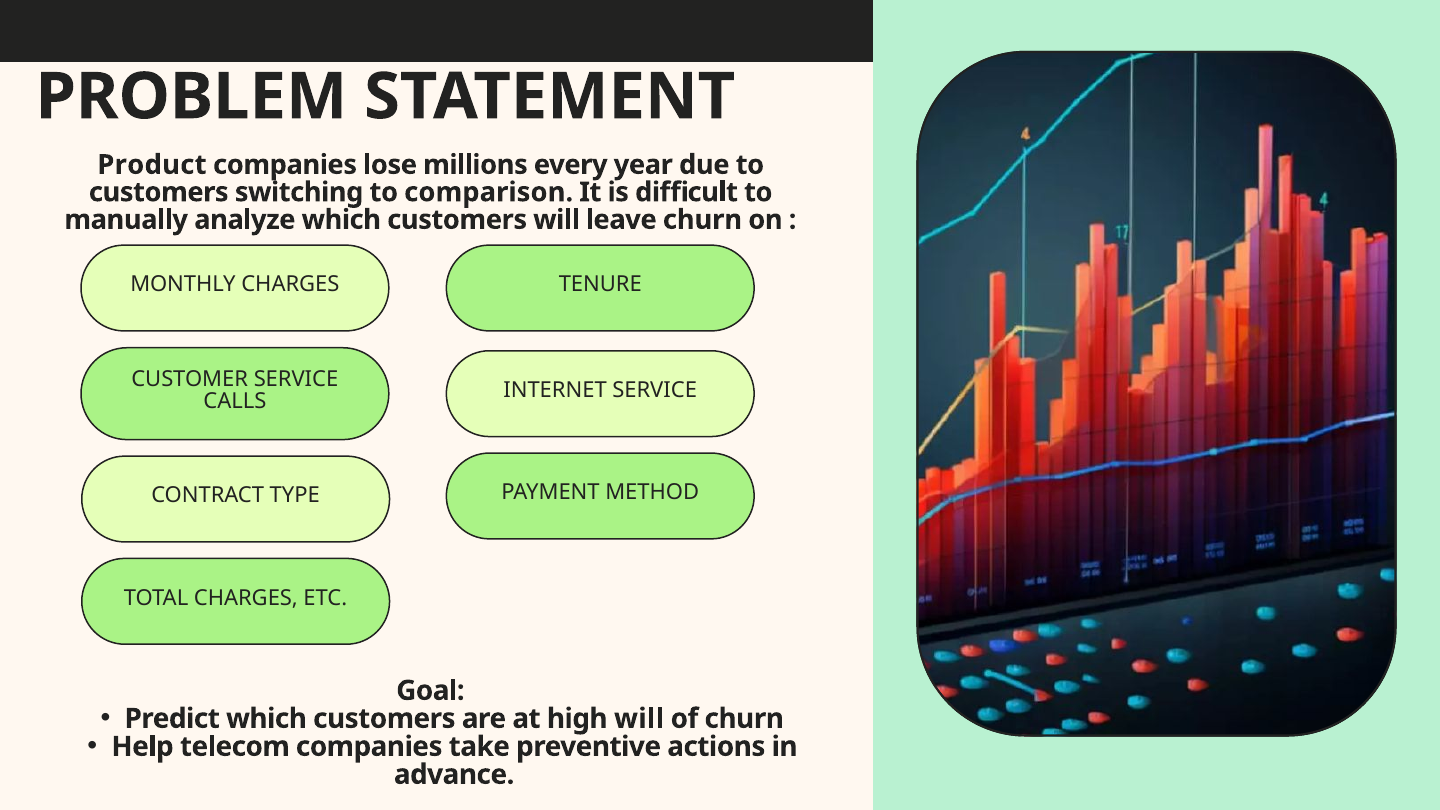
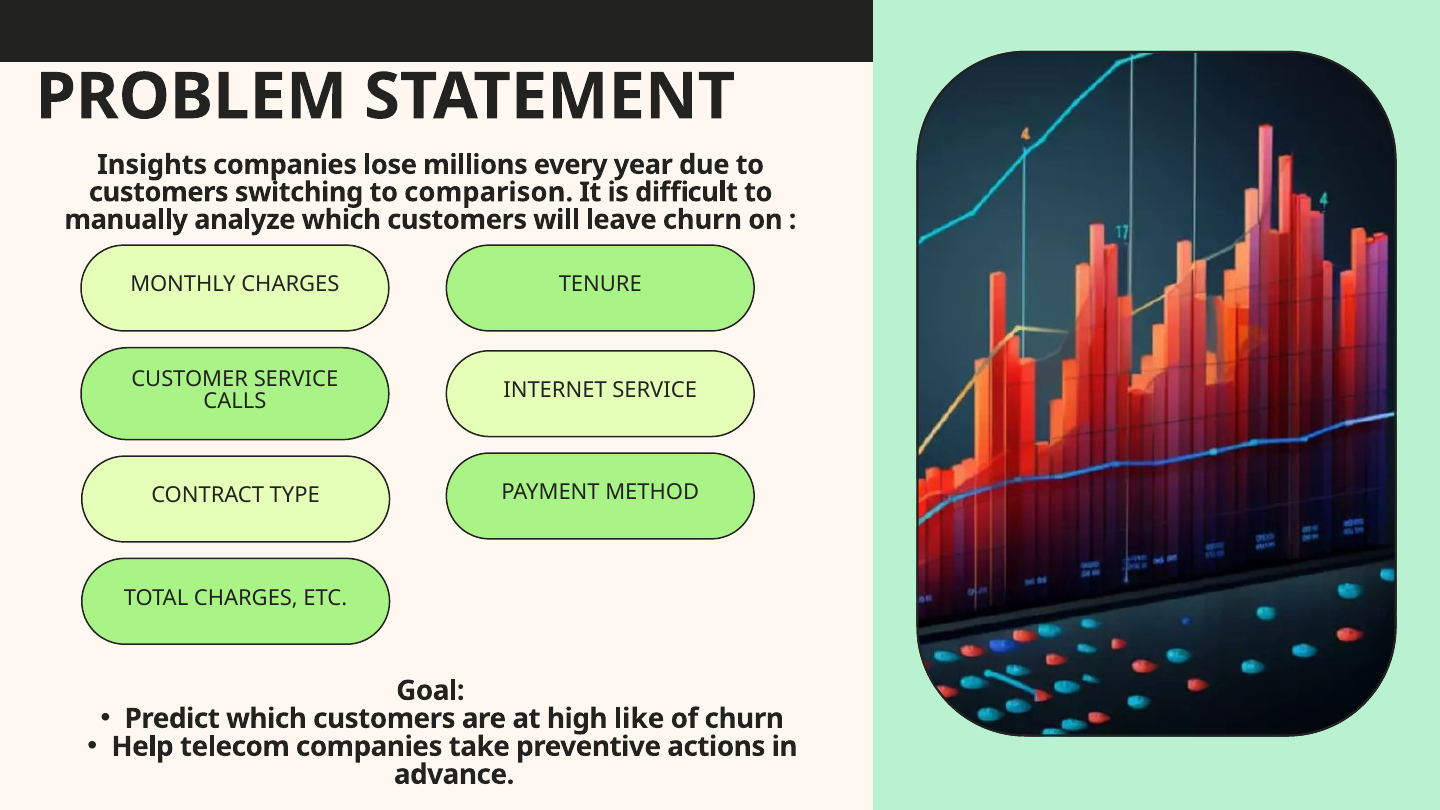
Product: Product -> Insights (152, 165)
high will: will -> like (639, 719)
